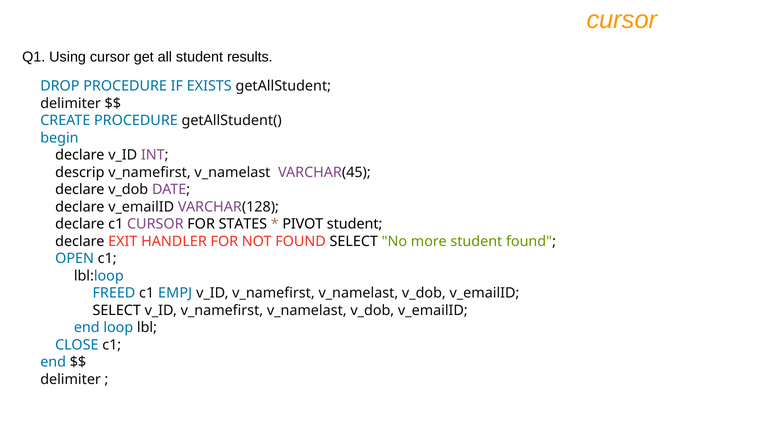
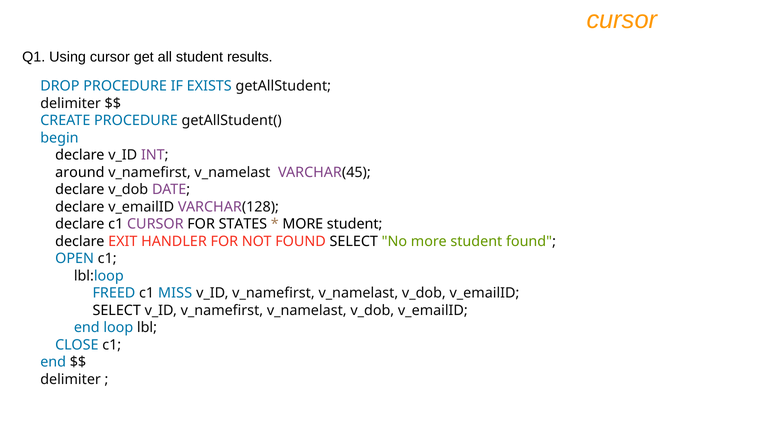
descrip: descrip -> around (80, 172)
PIVOT: PIVOT -> MORE (303, 224)
EMPJ: EMPJ -> MISS (175, 293)
